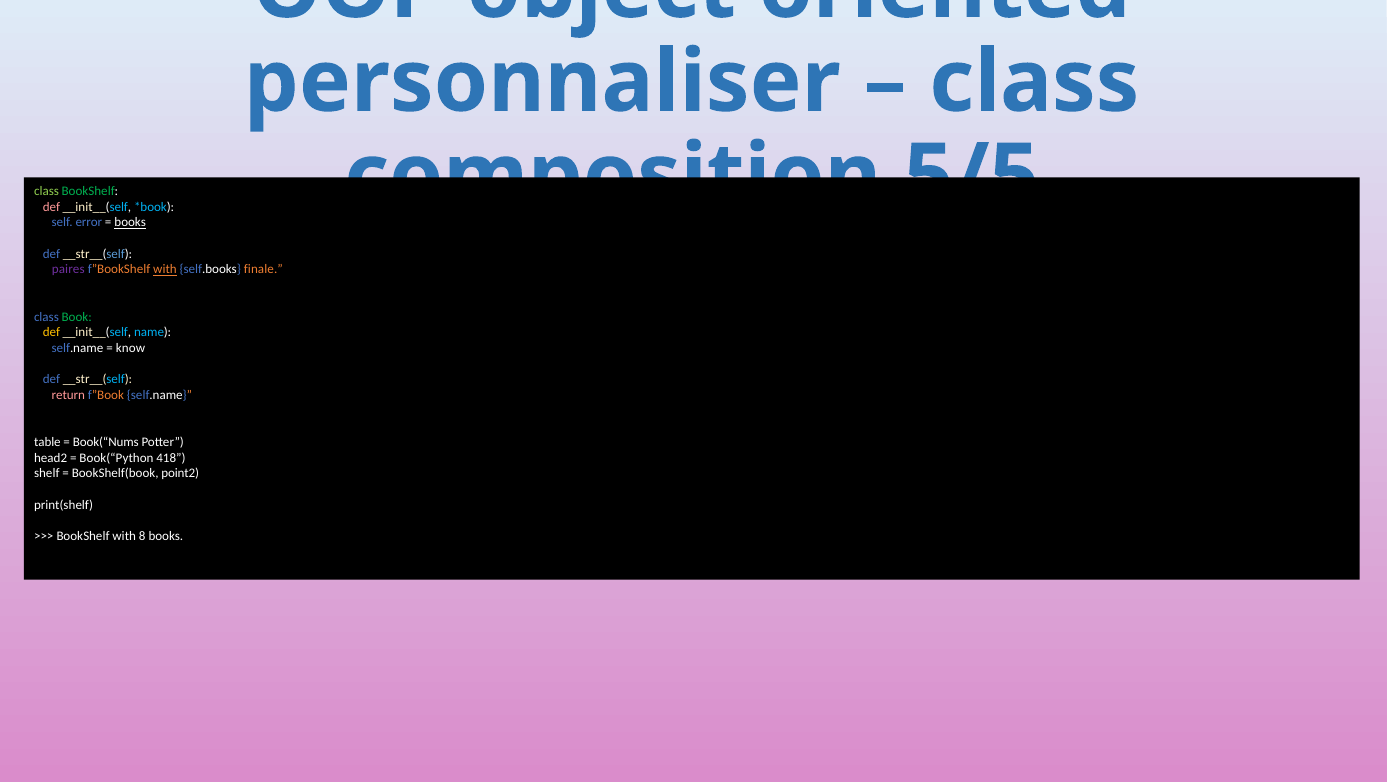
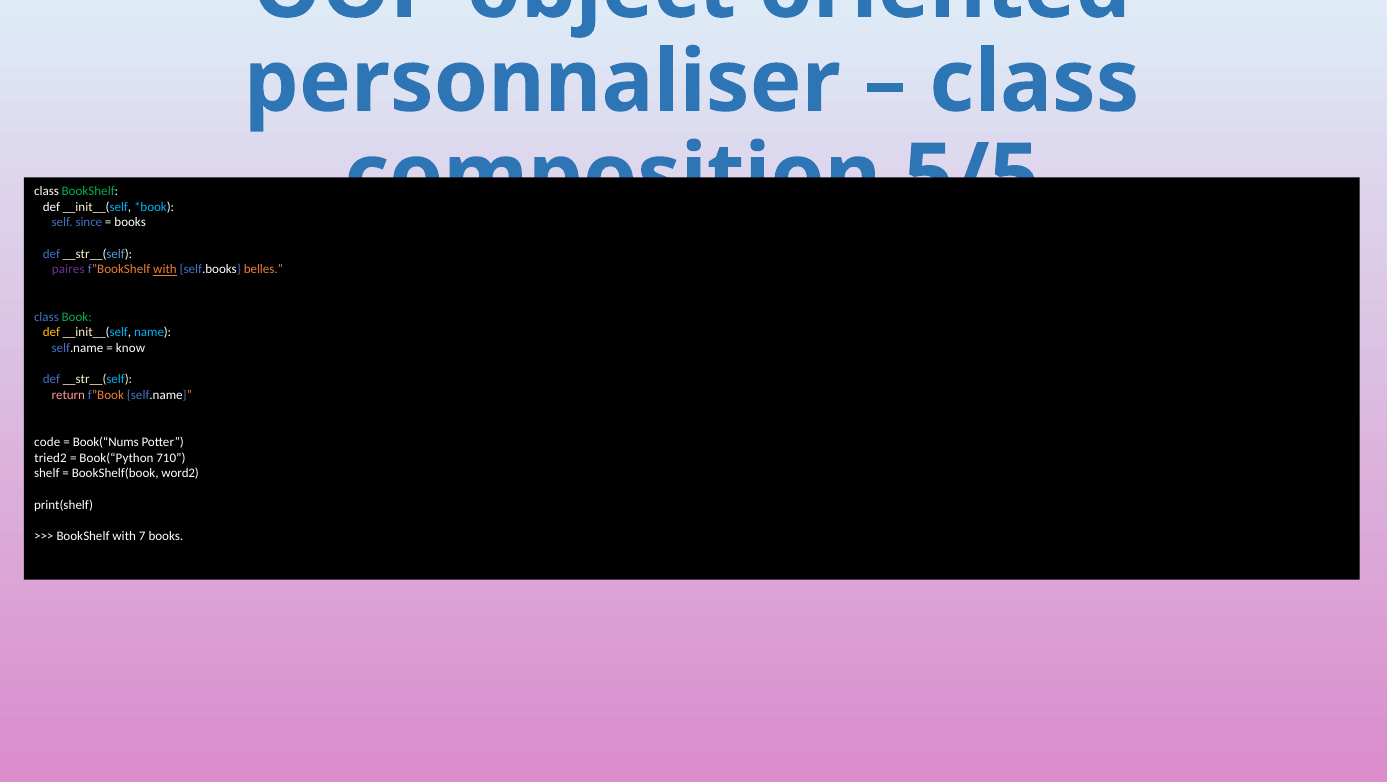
class colour: light green -> white (47, 191)
def colour: pink -> white (51, 207)
error: error -> since (89, 223)
books underline: present -> none (130, 223)
finale: finale -> belles (263, 270)
table: table -> code (47, 442)
head2: head2 -> tried2 (51, 458)
418: 418 -> 710 (171, 458)
point2: point2 -> word2 (180, 473)
8: 8 -> 7 (142, 536)
